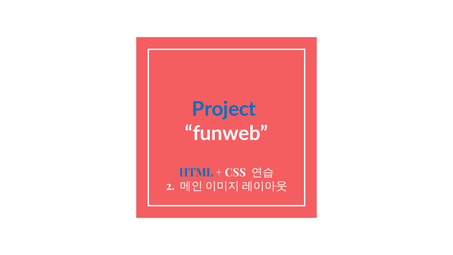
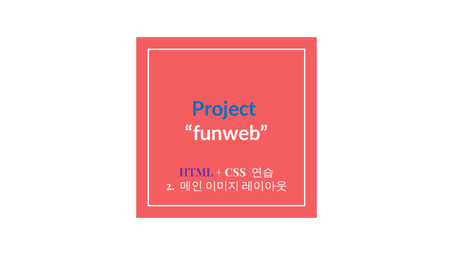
HTML colour: blue -> purple (196, 172)
